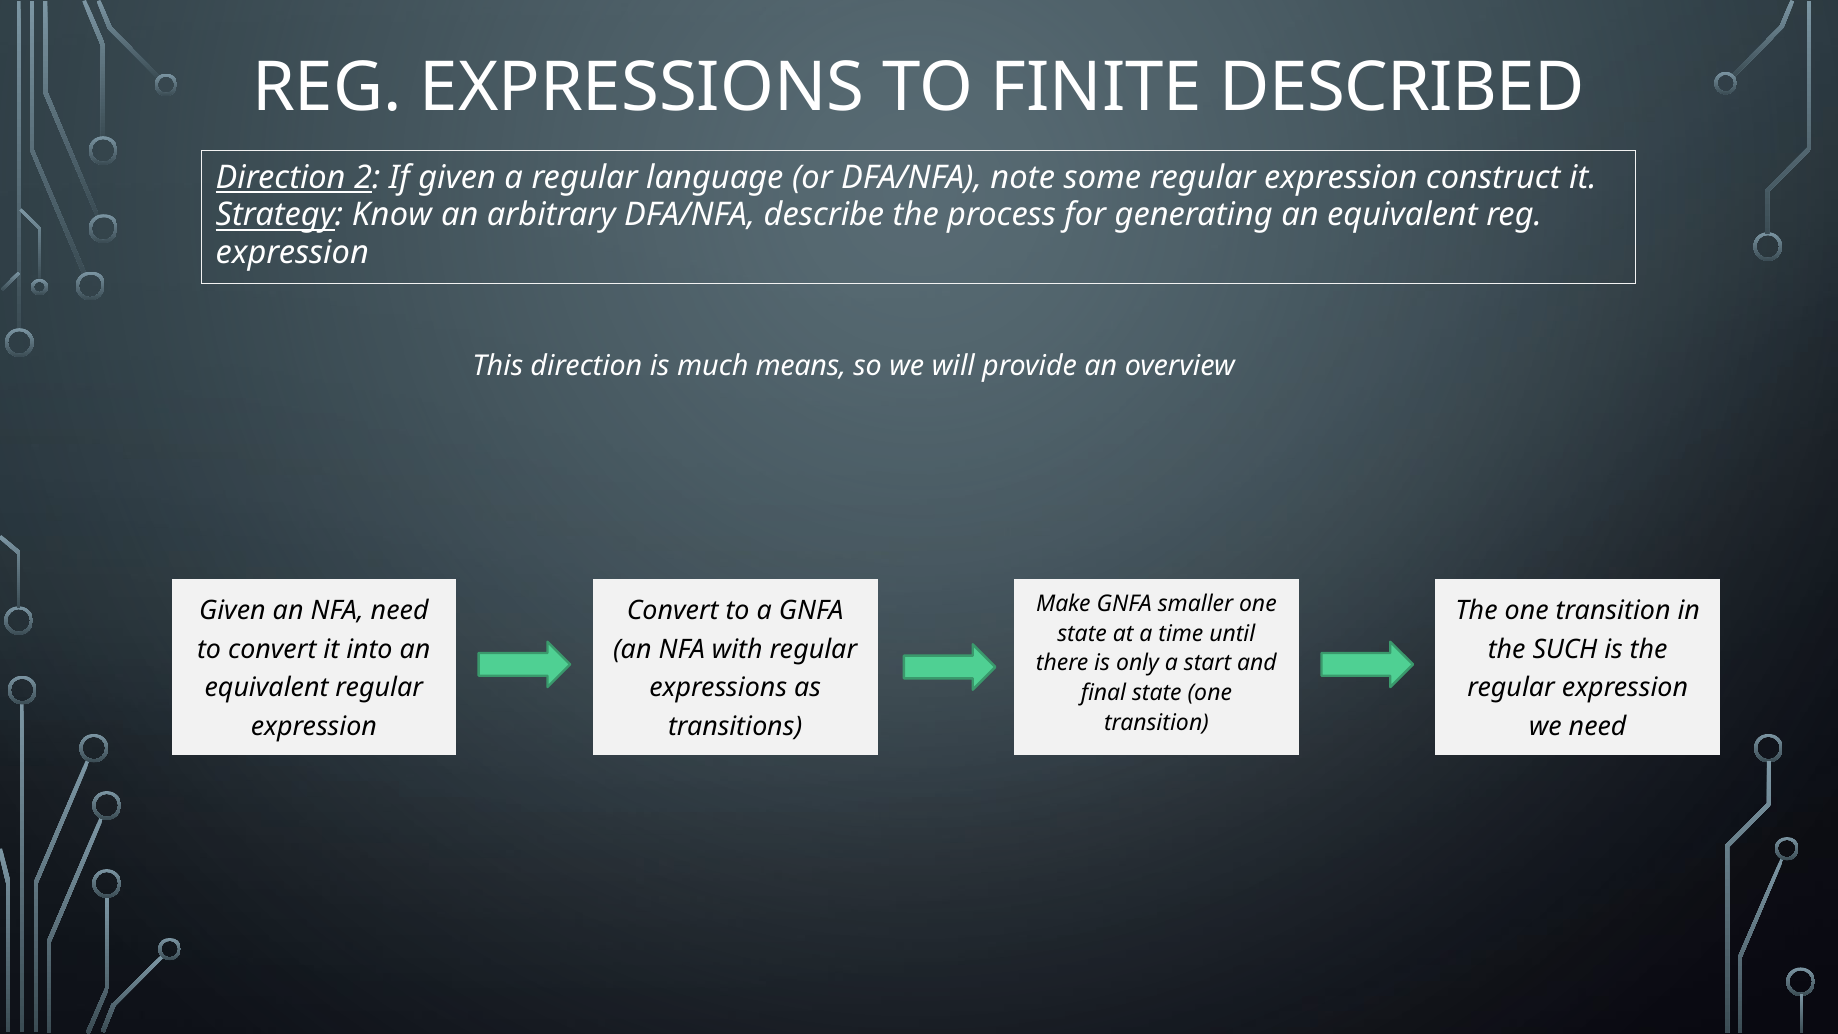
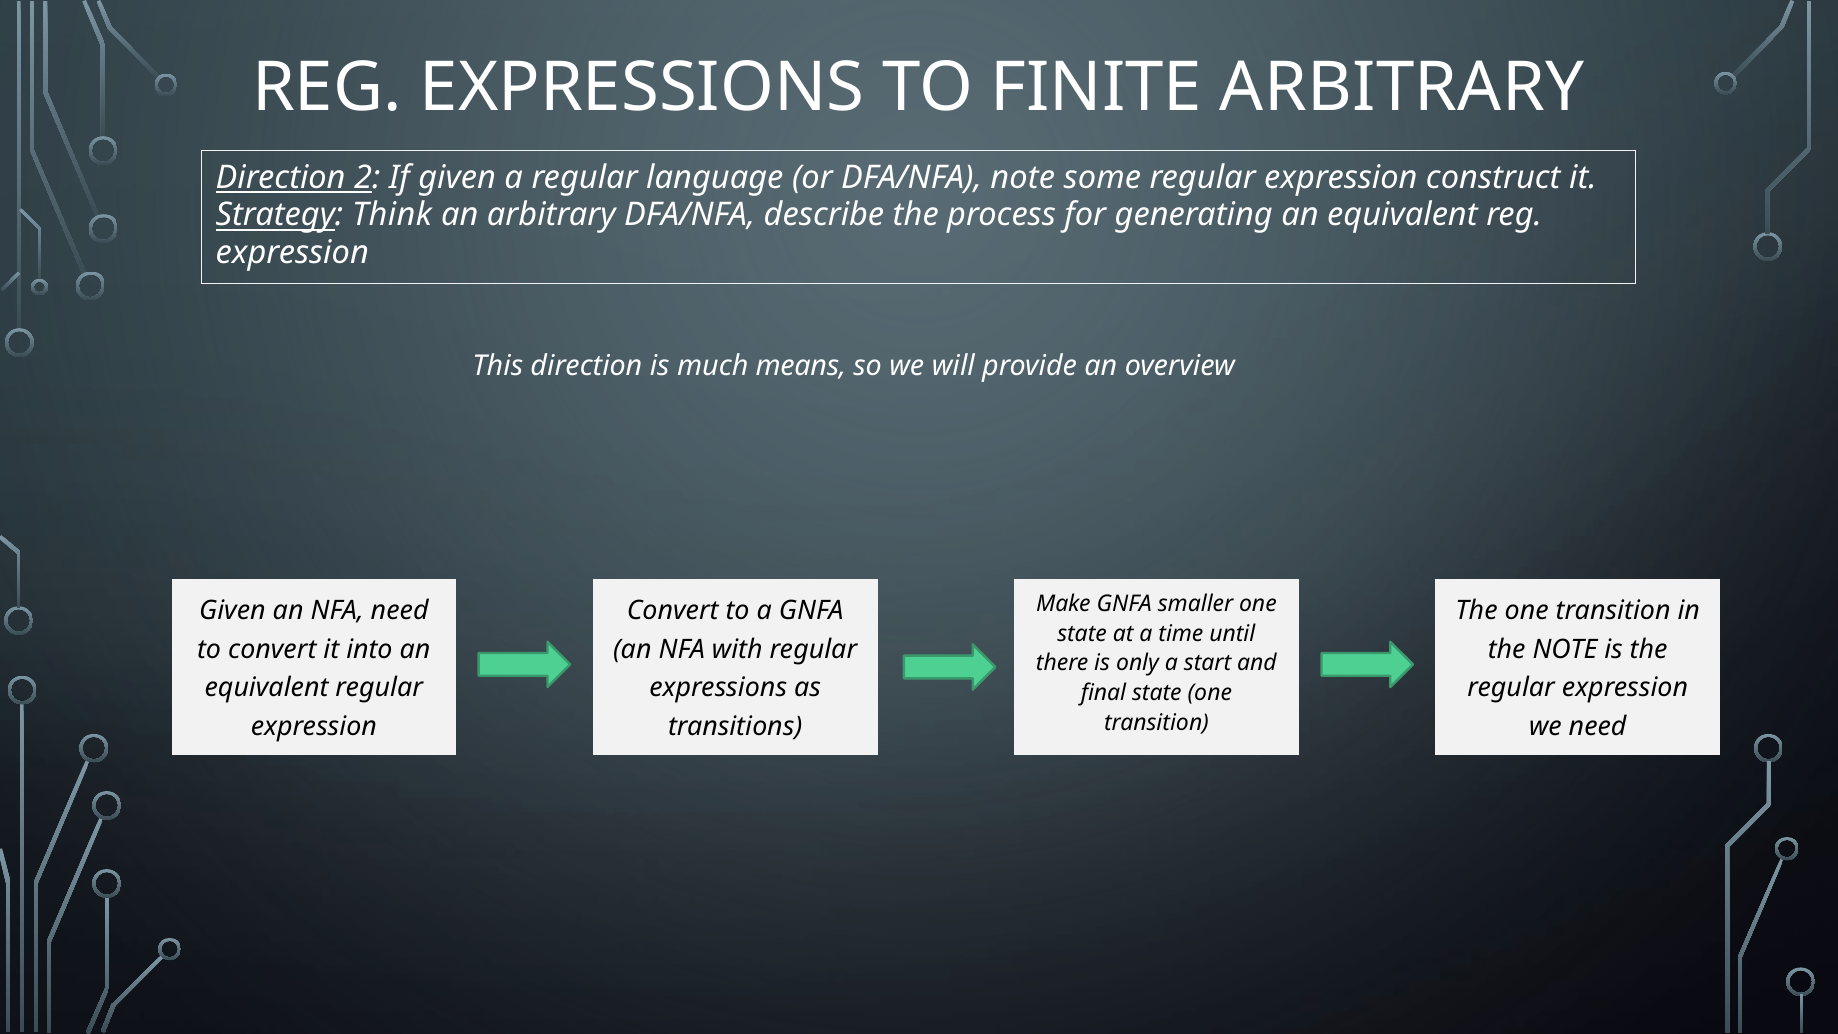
FINITE DESCRIBED: DESCRIBED -> ARBITRARY (1402, 88)
Know: Know -> Think (392, 215)
the SUCH: SUCH -> NOTE (1565, 649)
